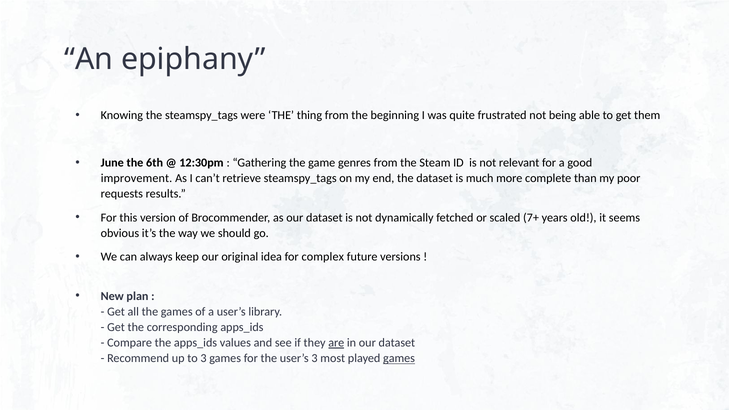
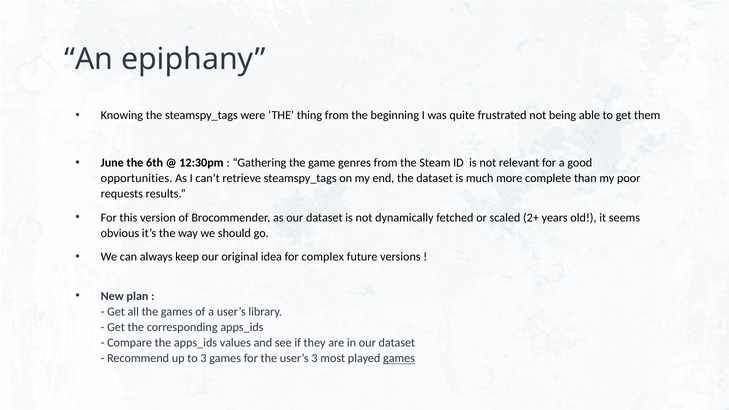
improvement: improvement -> opportunities (137, 178)
7+: 7+ -> 2+ (531, 218)
are underline: present -> none (336, 343)
